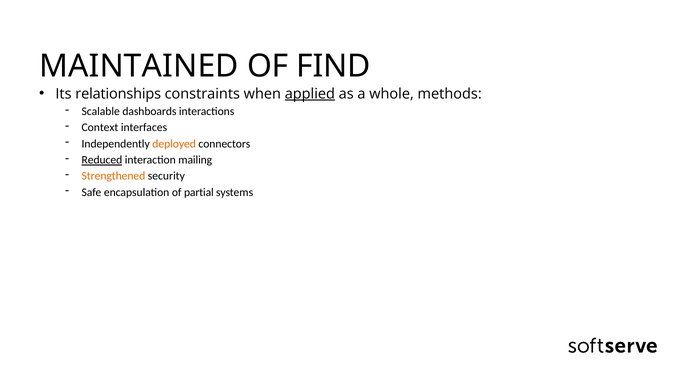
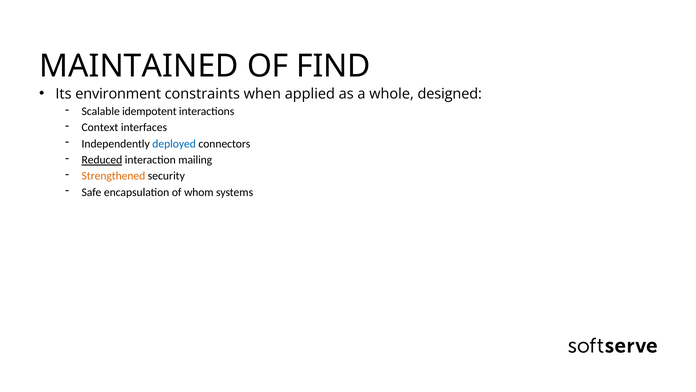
relationships: relationships -> environment (118, 94)
applied underline: present -> none (310, 94)
methods: methods -> designed (450, 94)
dashboards: dashboards -> idempotent (149, 111)
deployed colour: orange -> blue (174, 144)
partial: partial -> whom (199, 192)
